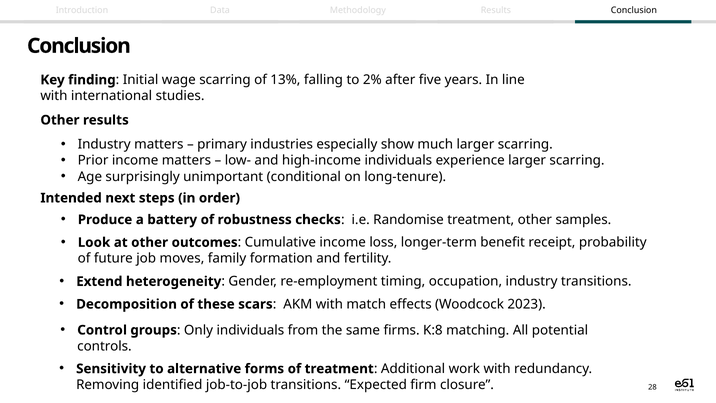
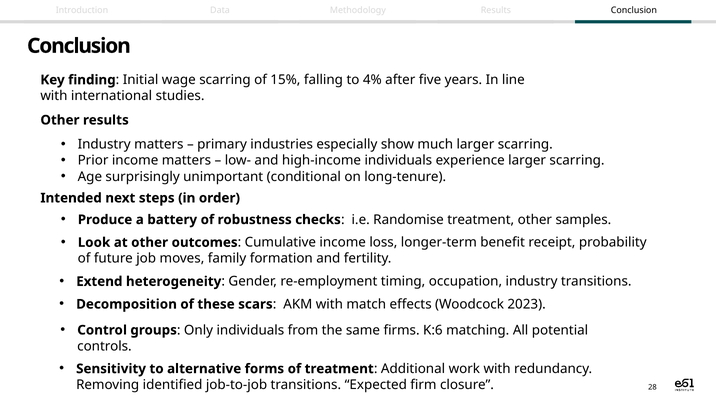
13%: 13% -> 15% (285, 80)
2%: 2% -> 4% (372, 80)
K:8: K:8 -> K:6 (433, 330)
